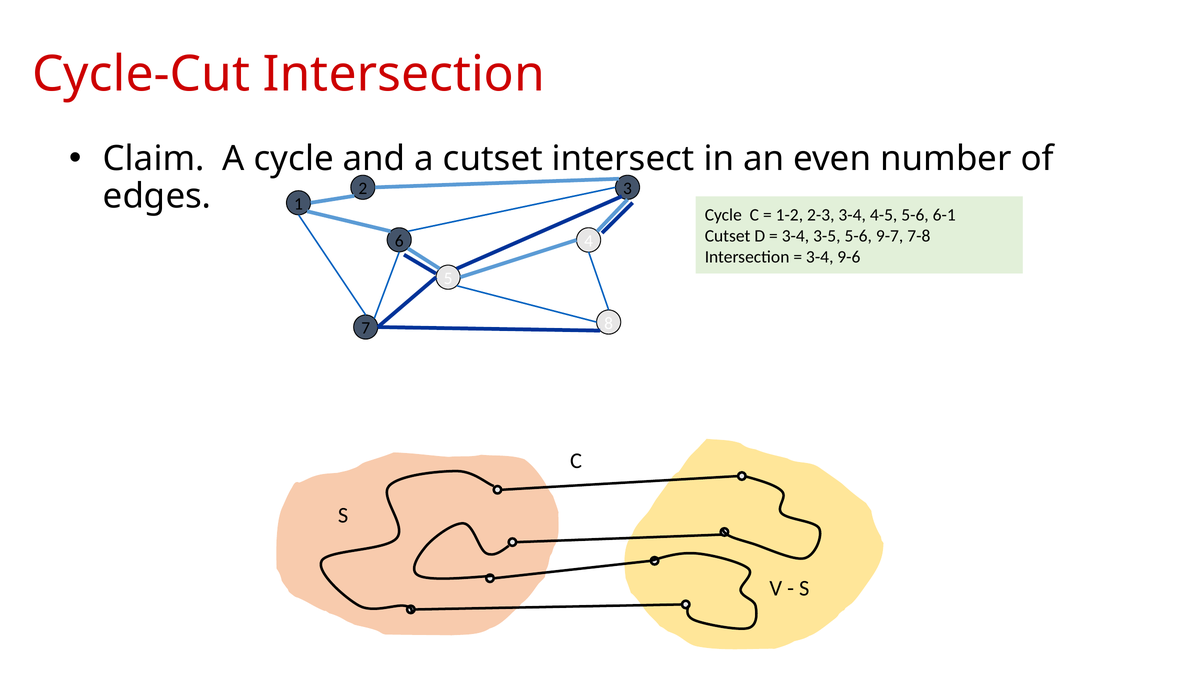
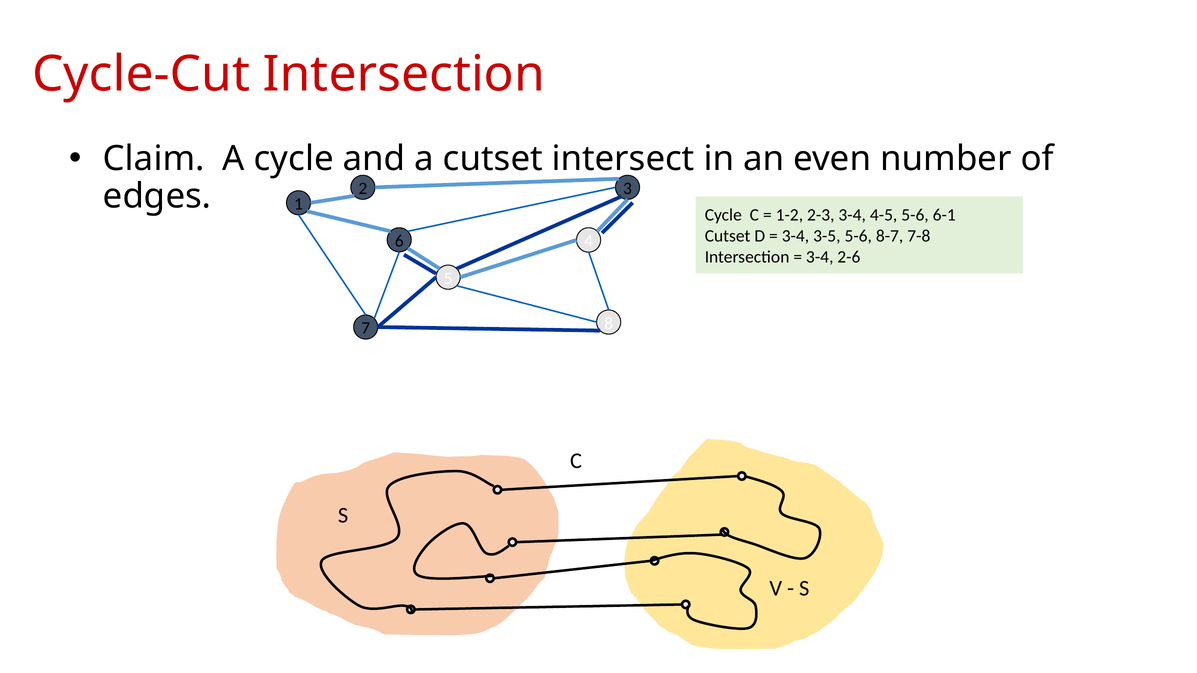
9-7: 9-7 -> 8-7 (890, 236)
9-6: 9-6 -> 2-6 (849, 257)
